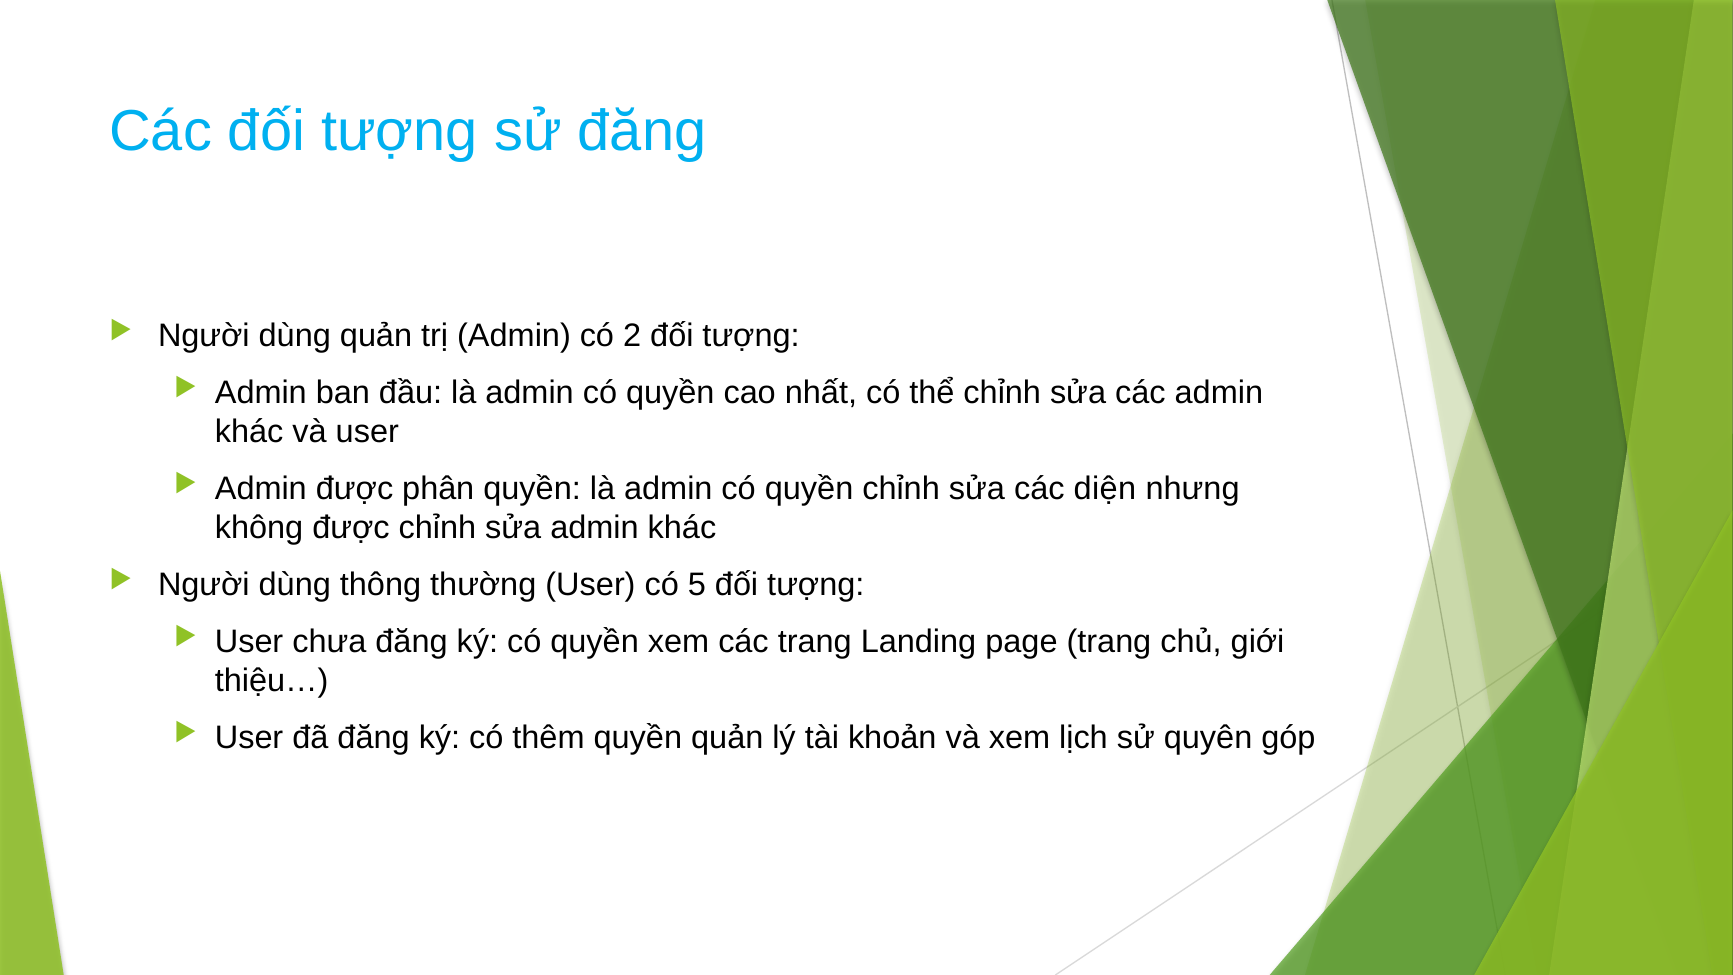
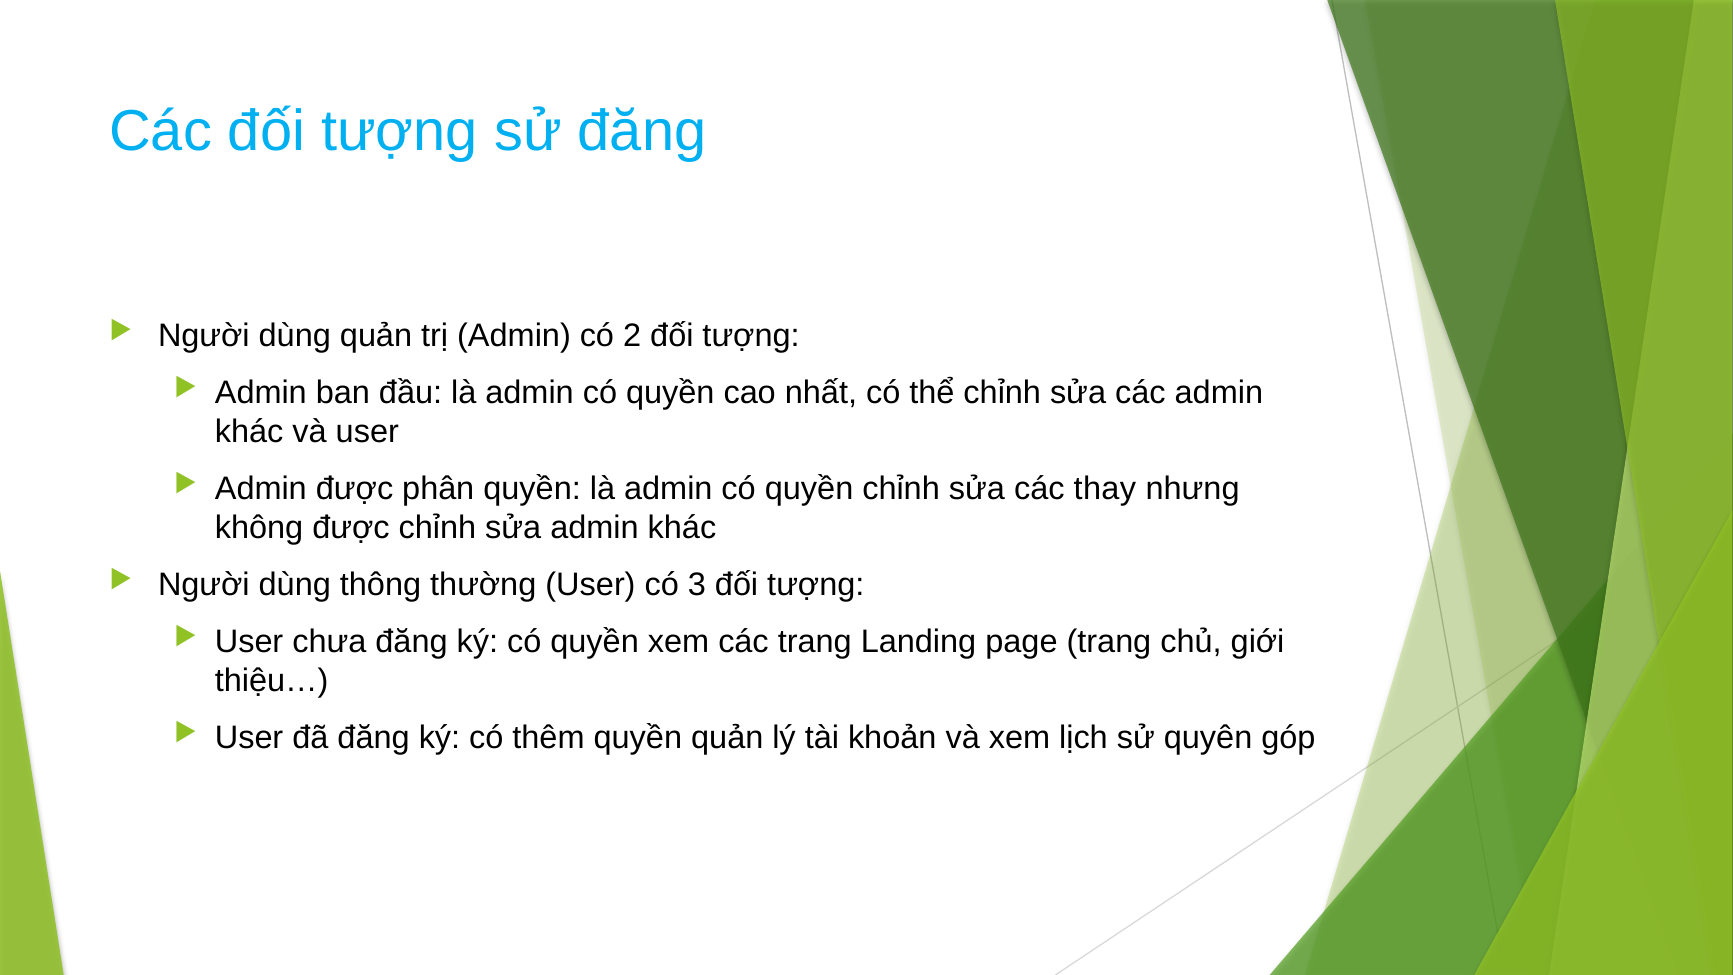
diện: diện -> thay (1105, 488)
5: 5 -> 3 (697, 585)
